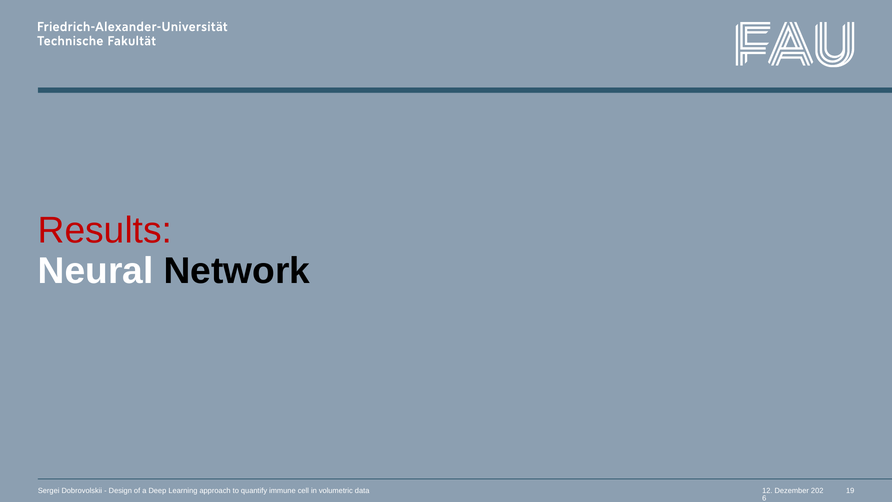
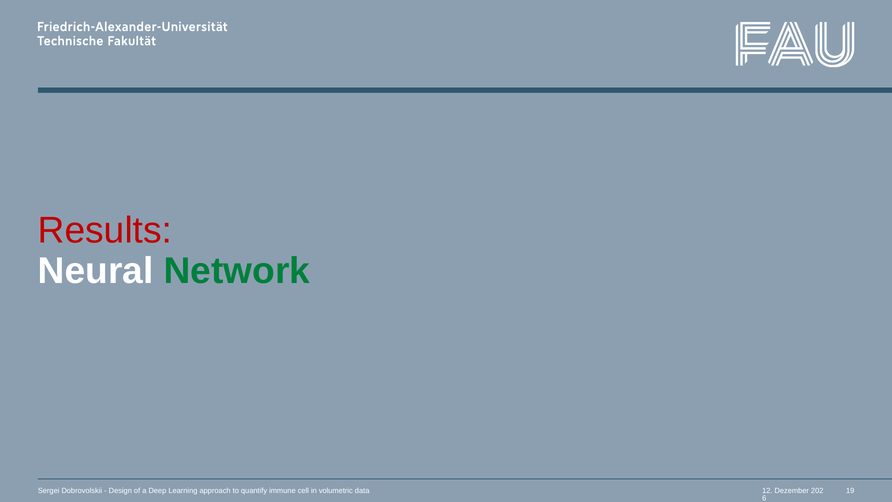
Network colour: black -> green (237, 271)
